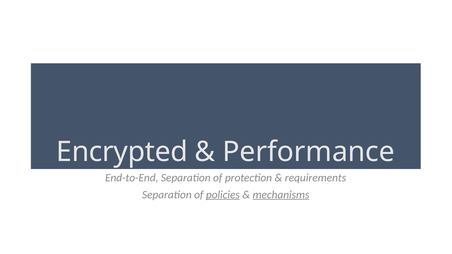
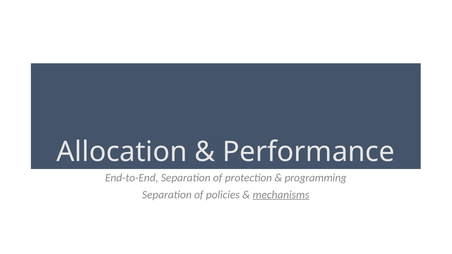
Encrypted: Encrypted -> Allocation (122, 152)
requirements: requirements -> programming (316, 178)
policies underline: present -> none (223, 195)
